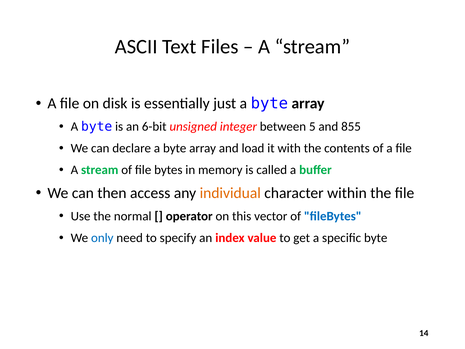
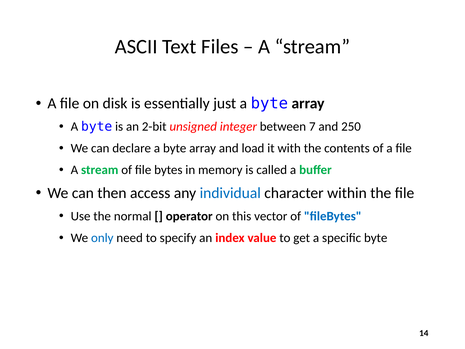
6-bit: 6-bit -> 2-bit (154, 127)
5: 5 -> 7 (312, 127)
855: 855 -> 250 (351, 127)
individual colour: orange -> blue (230, 193)
